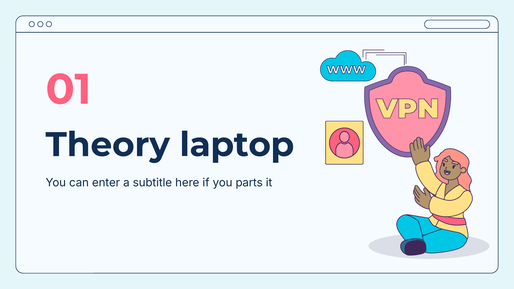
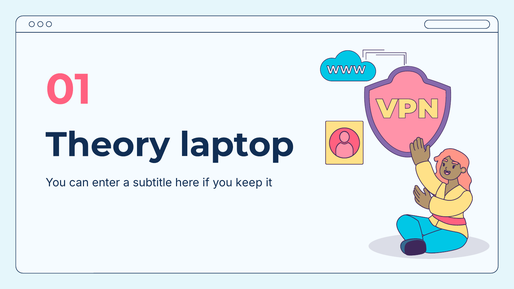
parts: parts -> keep (249, 183)
